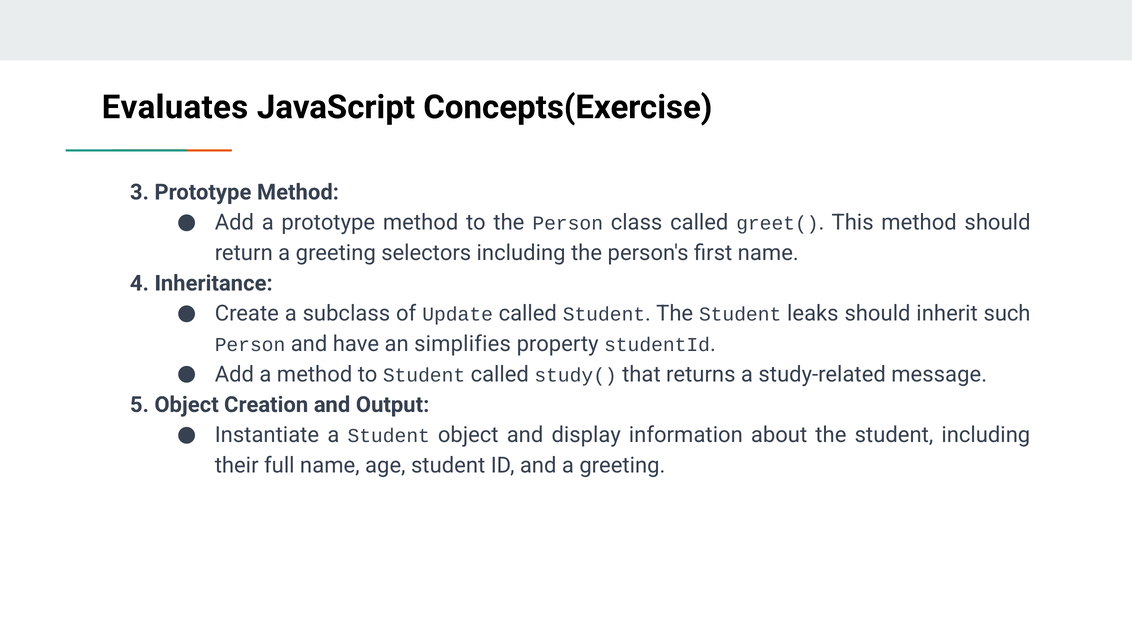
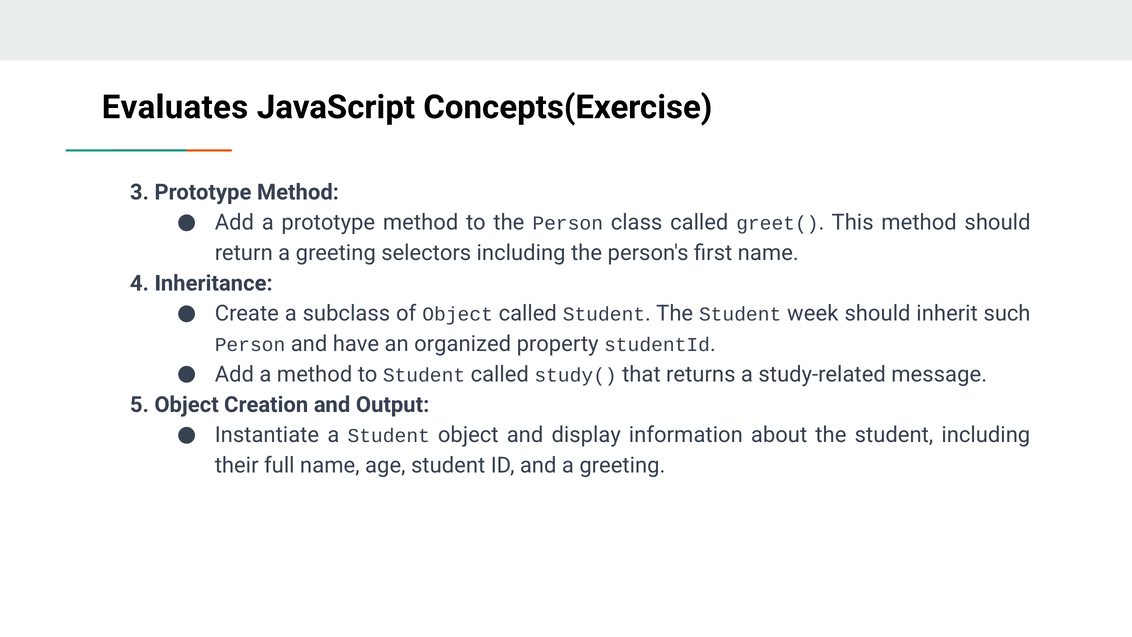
of Update: Update -> Object (458, 314)
leaks: leaks -> week (813, 314)
simplifies: simplifies -> organized (463, 344)
